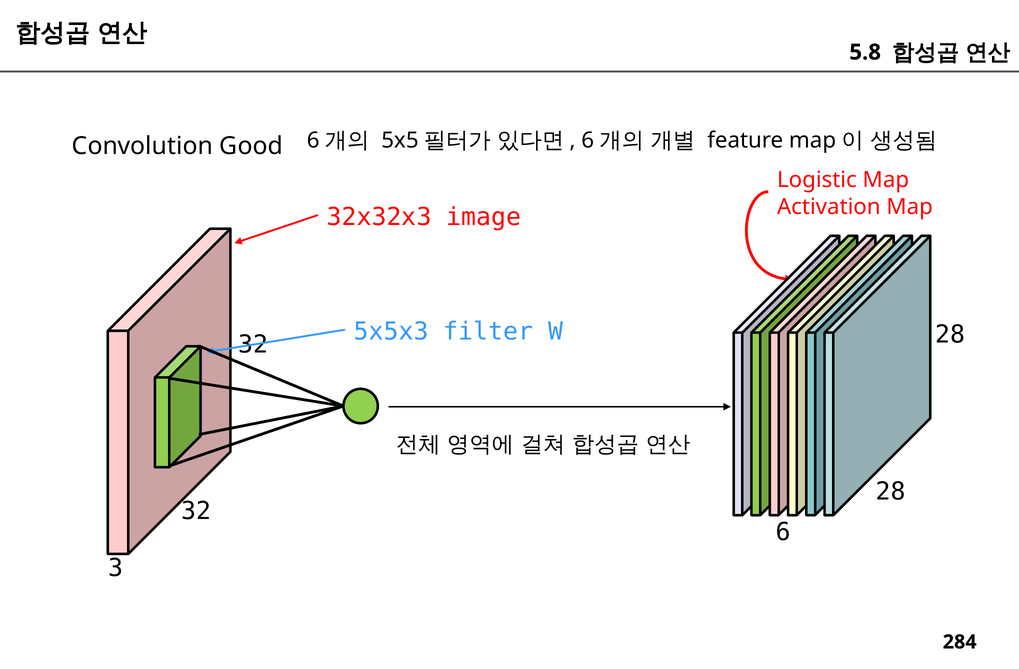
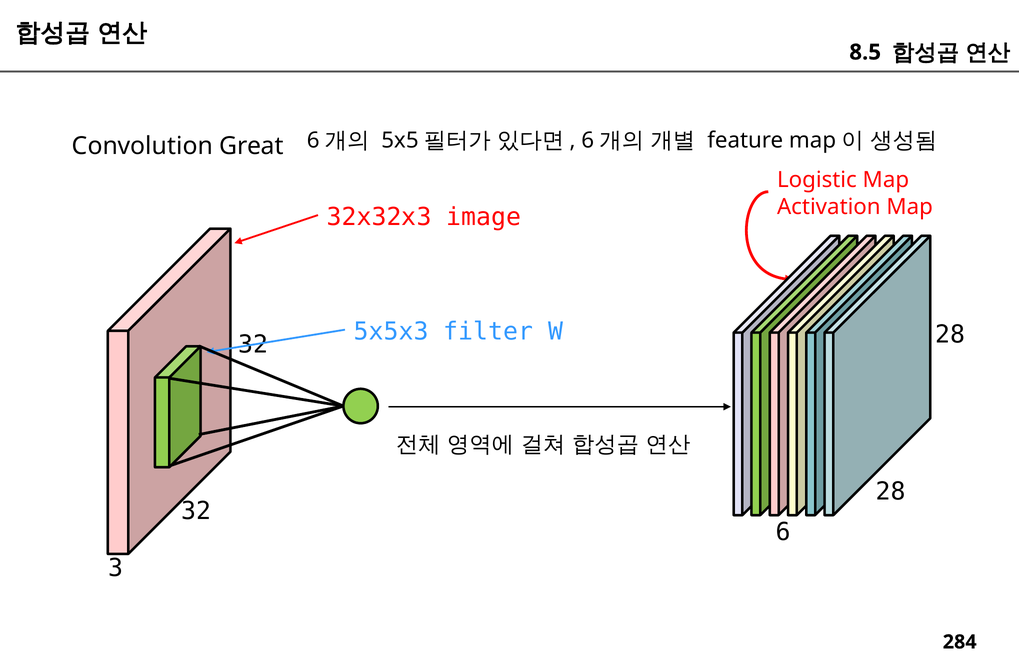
5.8: 5.8 -> 8.5 (865, 52)
Good: Good -> Great (252, 146)
